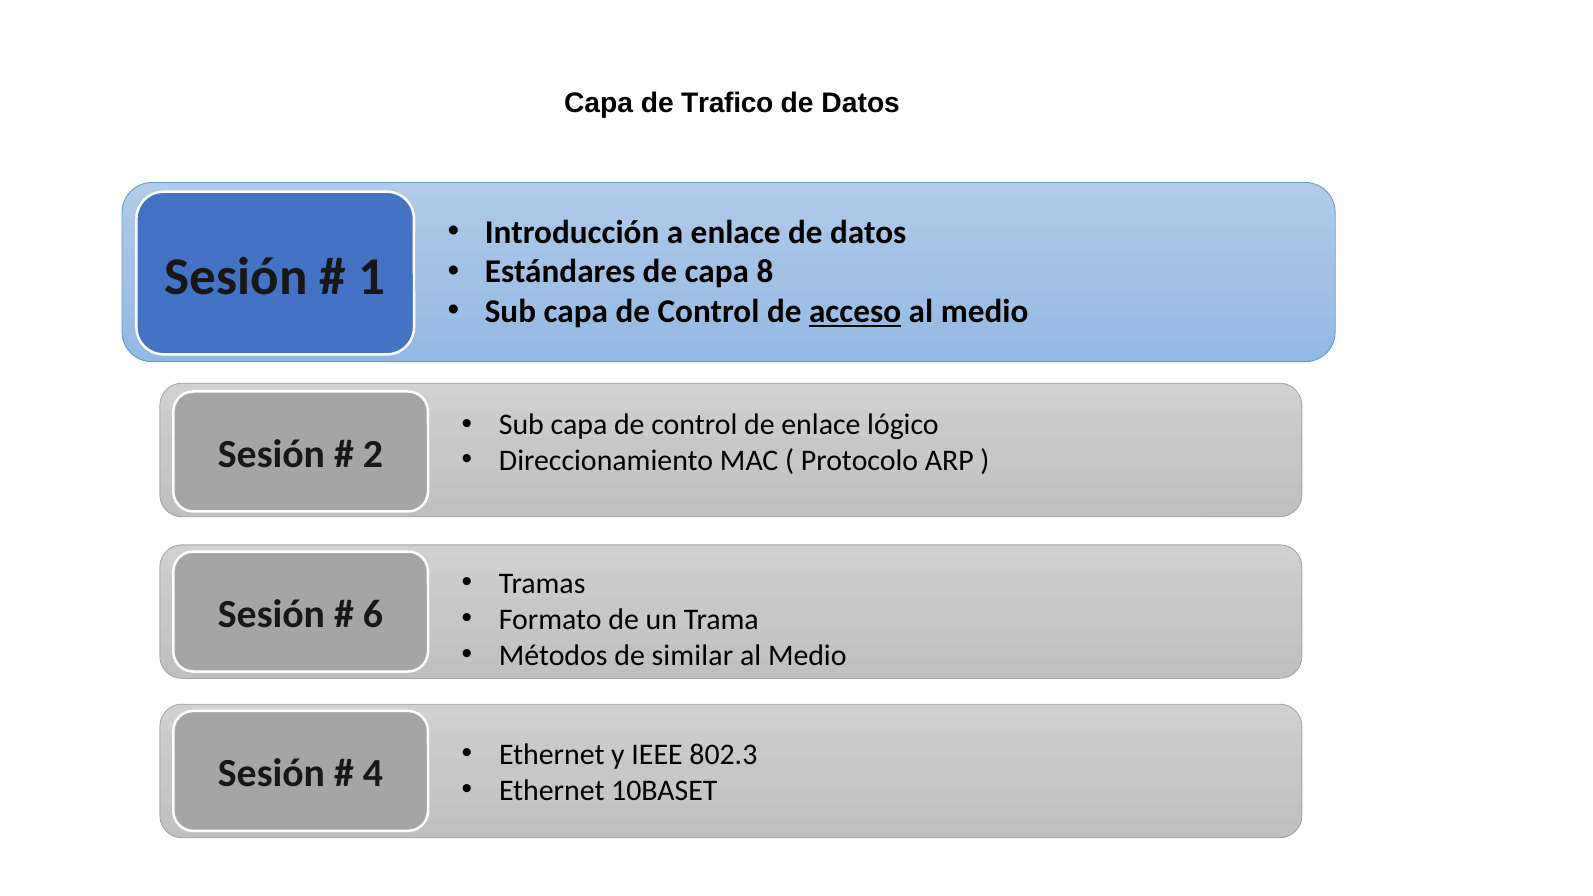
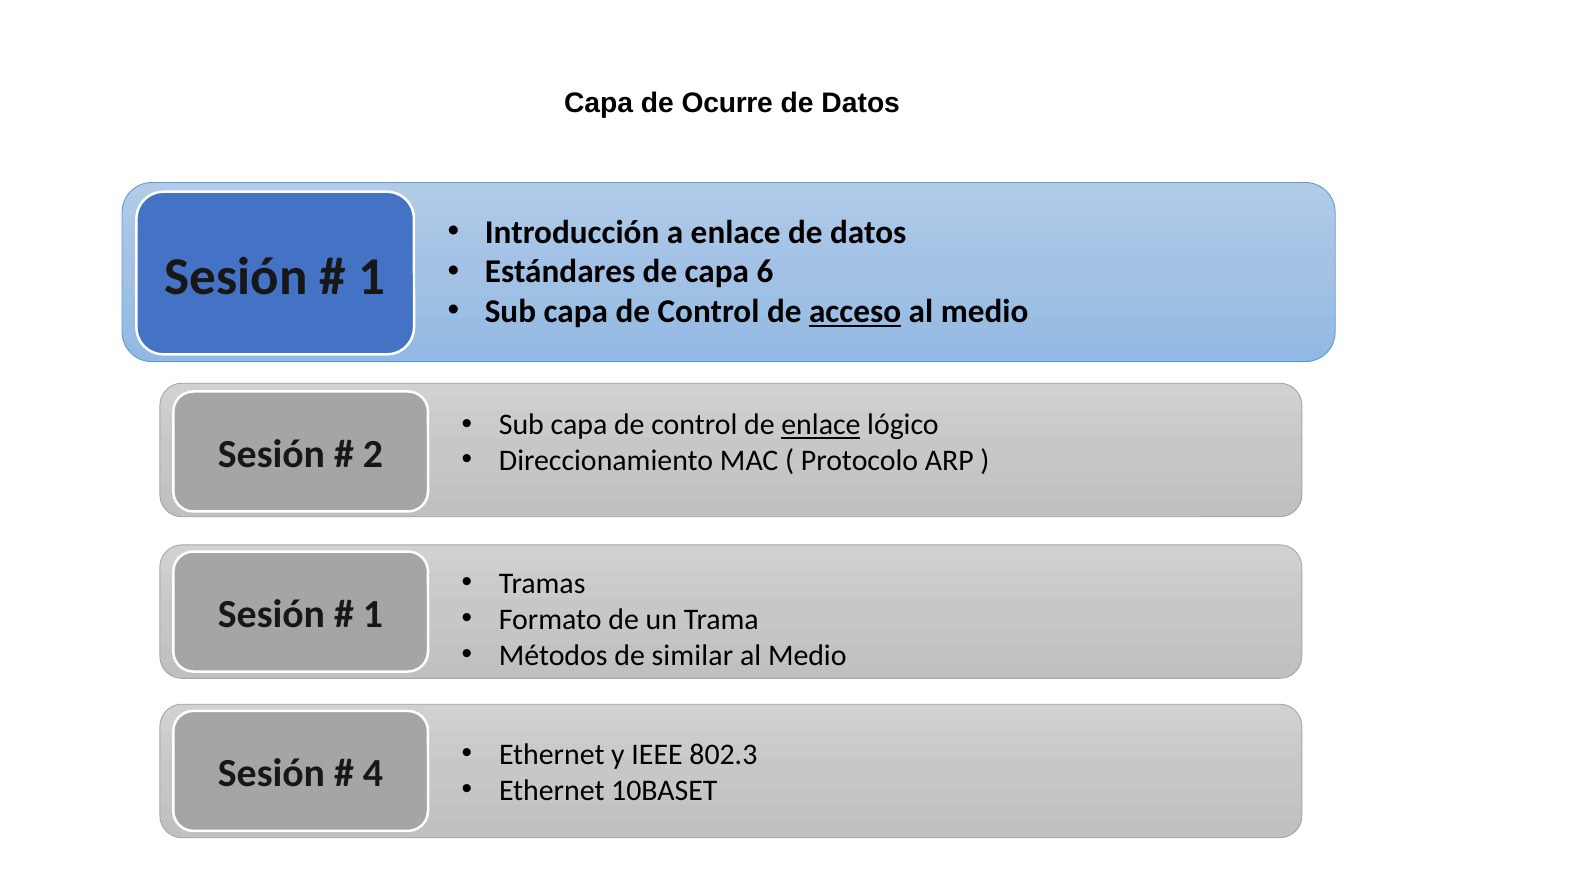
Trafico: Trafico -> Ocurre (727, 103)
8: 8 -> 6 (765, 272)
enlace underline: none -> present (821, 425)
6: 6 -> 1 (373, 614)
